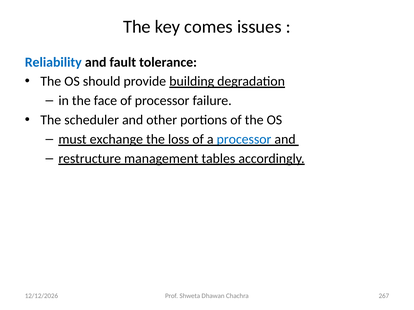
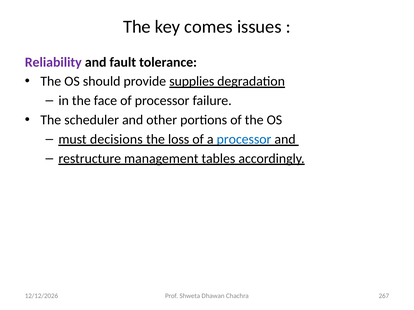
Reliability colour: blue -> purple (53, 62)
building: building -> supplies (192, 82)
exchange: exchange -> decisions (116, 139)
